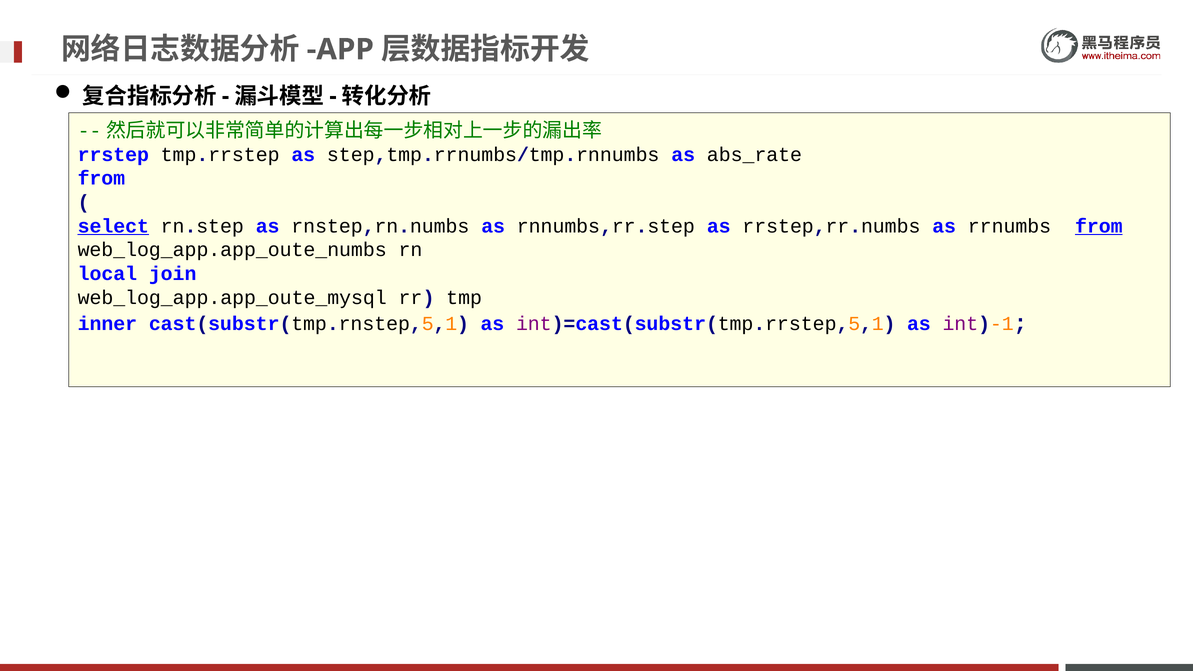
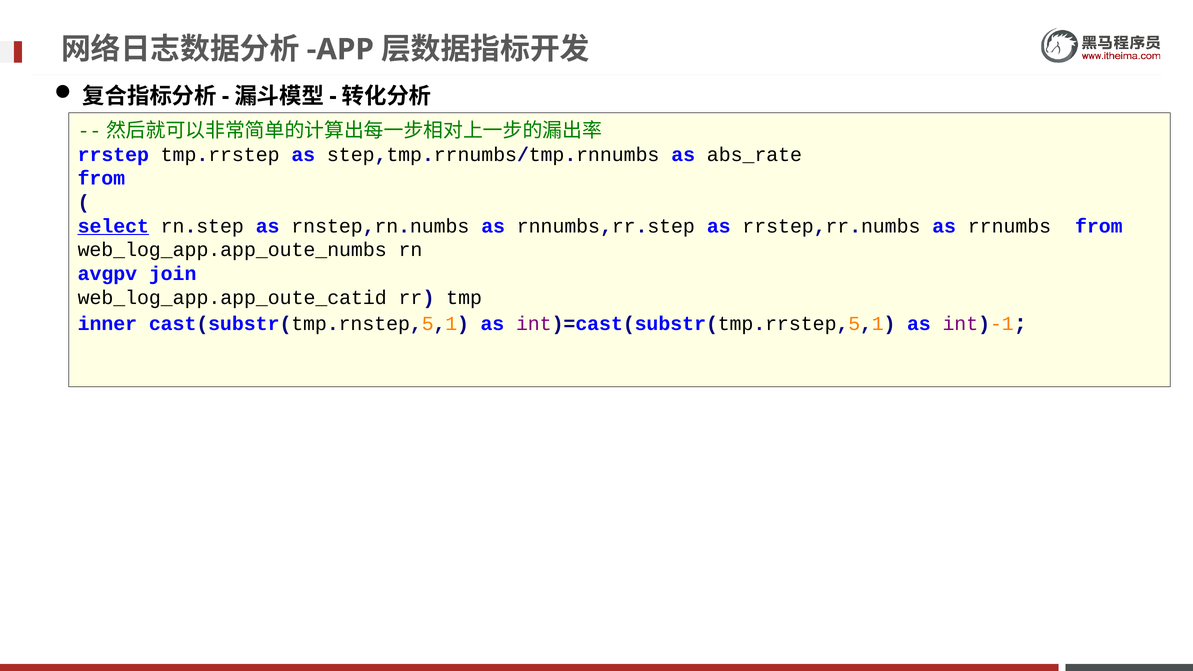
from underline: present -> none (1099, 226)
local: local -> avgpv (107, 274)
web_log_app.app_oute_mysql: web_log_app.app_oute_mysql -> web_log_app.app_oute_catid (232, 298)
